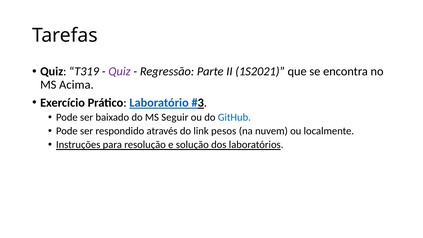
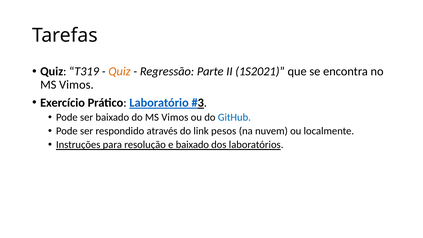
Quiz colour: purple -> orange (119, 72)
Acima: Acima -> Vimos (76, 85)
do MS Seguir: Seguir -> Vimos (175, 117)
e solução: solução -> baixado (192, 145)
